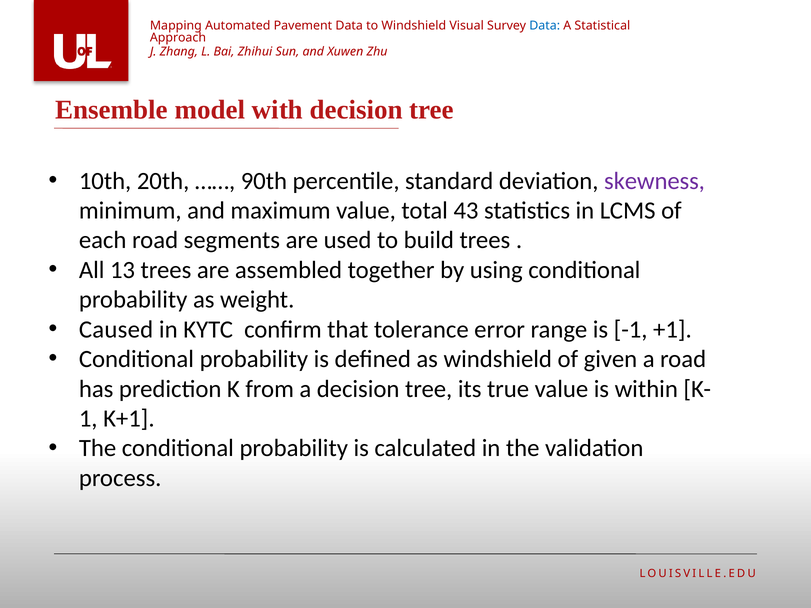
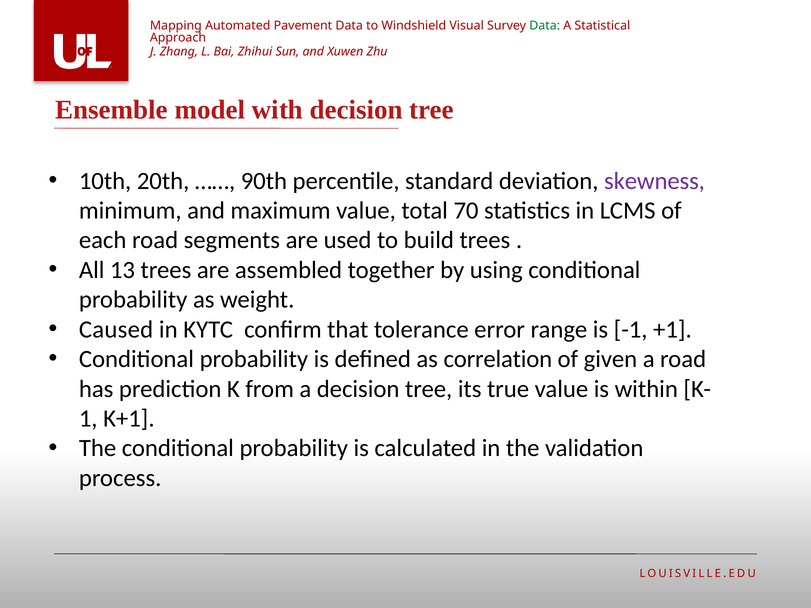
Data colour: blue -> green (545, 26)
43: 43 -> 70 (466, 211)
as windshield: windshield -> correlation (498, 359)
